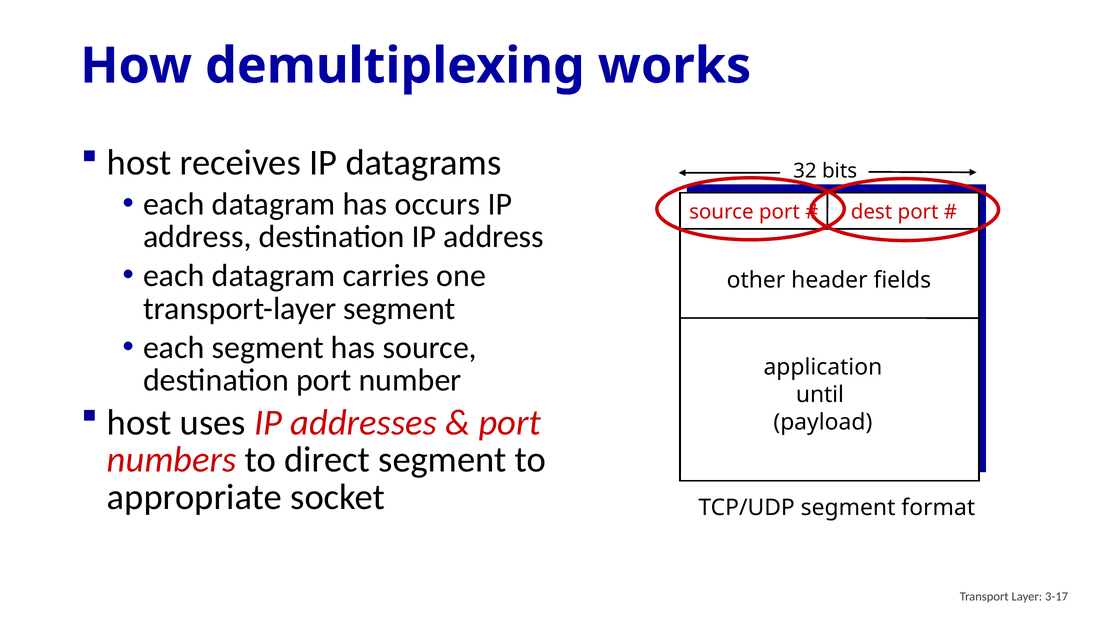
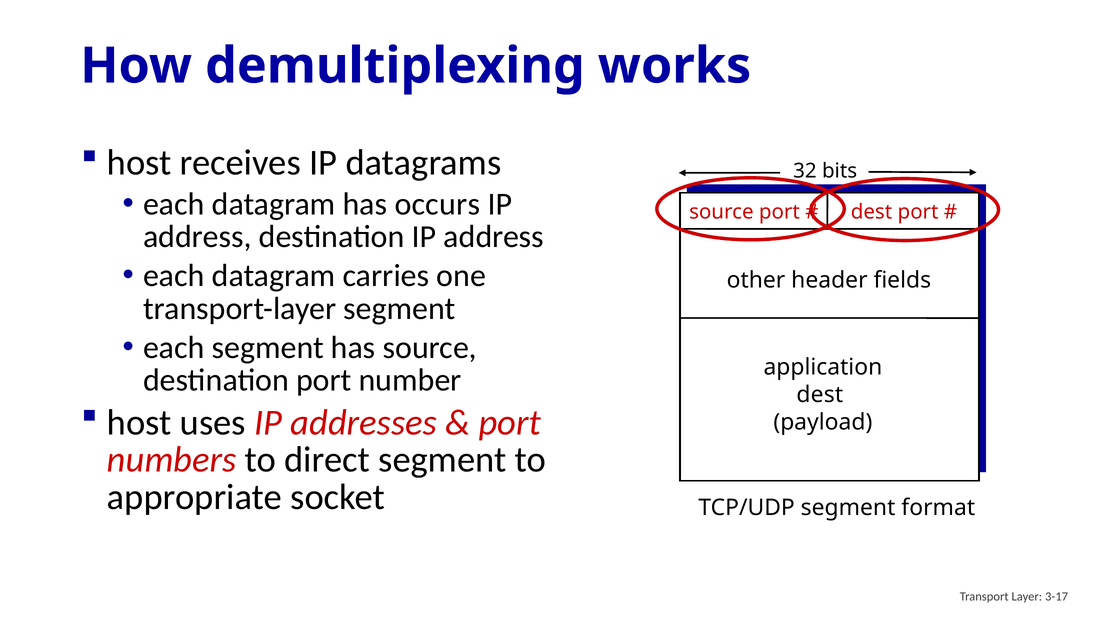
until: until -> dest (820, 395)
